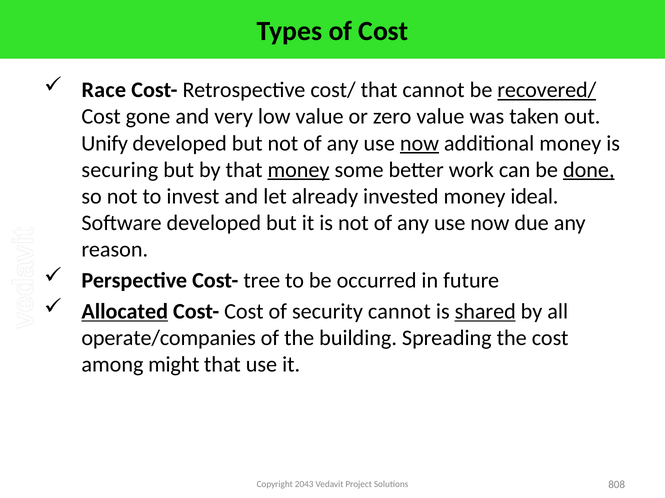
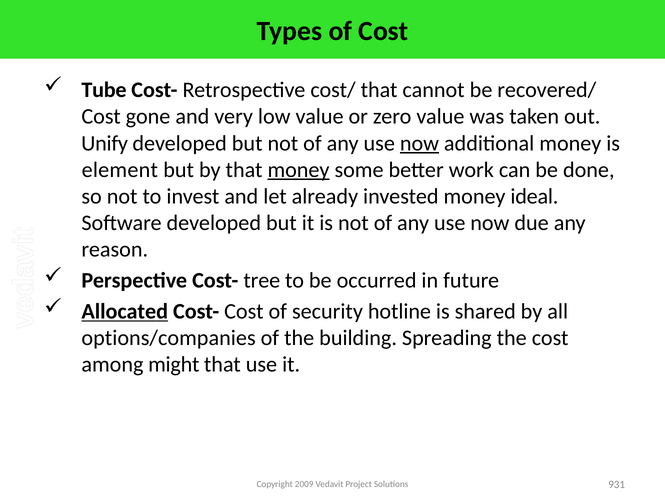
Race: Race -> Tube (104, 90)
recovered/ underline: present -> none (547, 90)
securing: securing -> element (120, 170)
done underline: present -> none (589, 170)
security cannot: cannot -> hotline (399, 312)
shared underline: present -> none (485, 312)
operate/companies: operate/companies -> options/companies (169, 338)
2043: 2043 -> 2009 (304, 485)
808: 808 -> 931 (617, 485)
